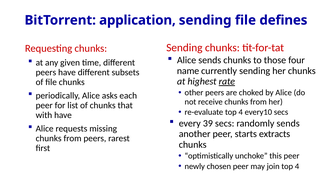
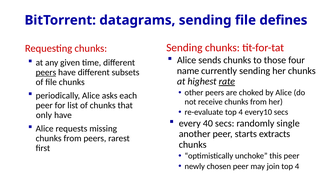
application: application -> datagrams (137, 20)
peers underline: none -> present (46, 72)
with: with -> only (44, 115)
39: 39 -> 40 (208, 123)
randomly sends: sends -> single (288, 123)
